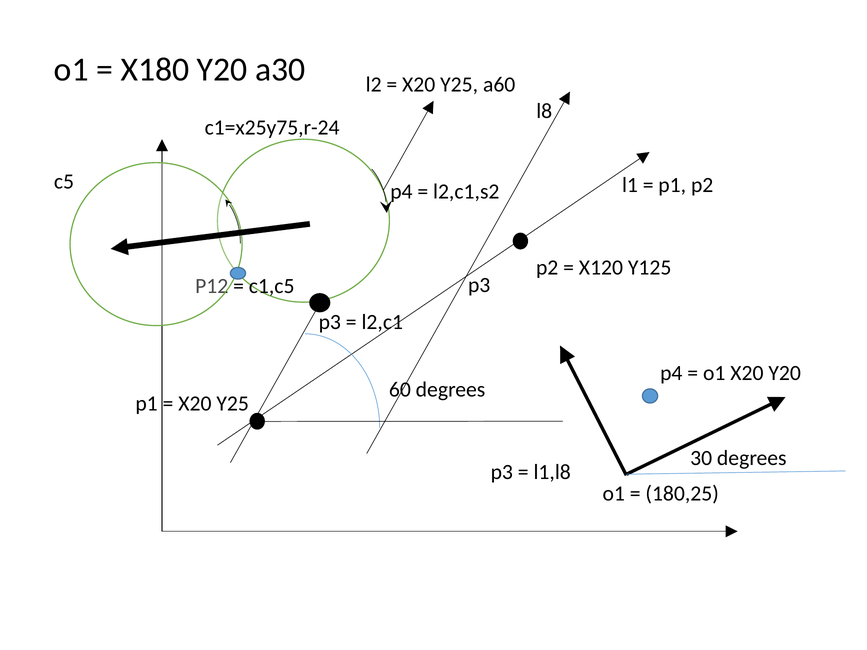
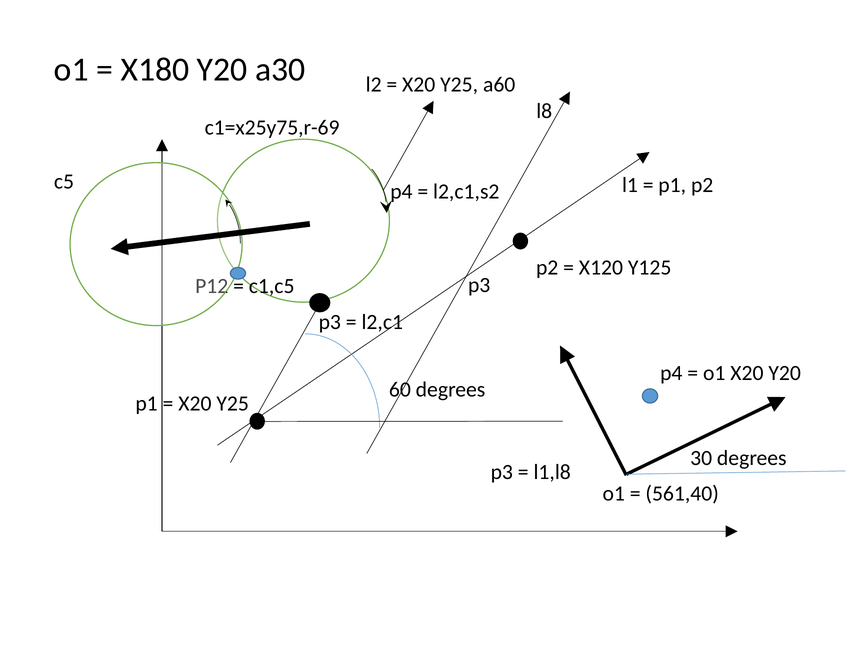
c1=x25y75,r-24: c1=x25y75,r-24 -> c1=x25y75,r-69 (272, 128)
180,25: 180,25 -> 561,40 (682, 494)
